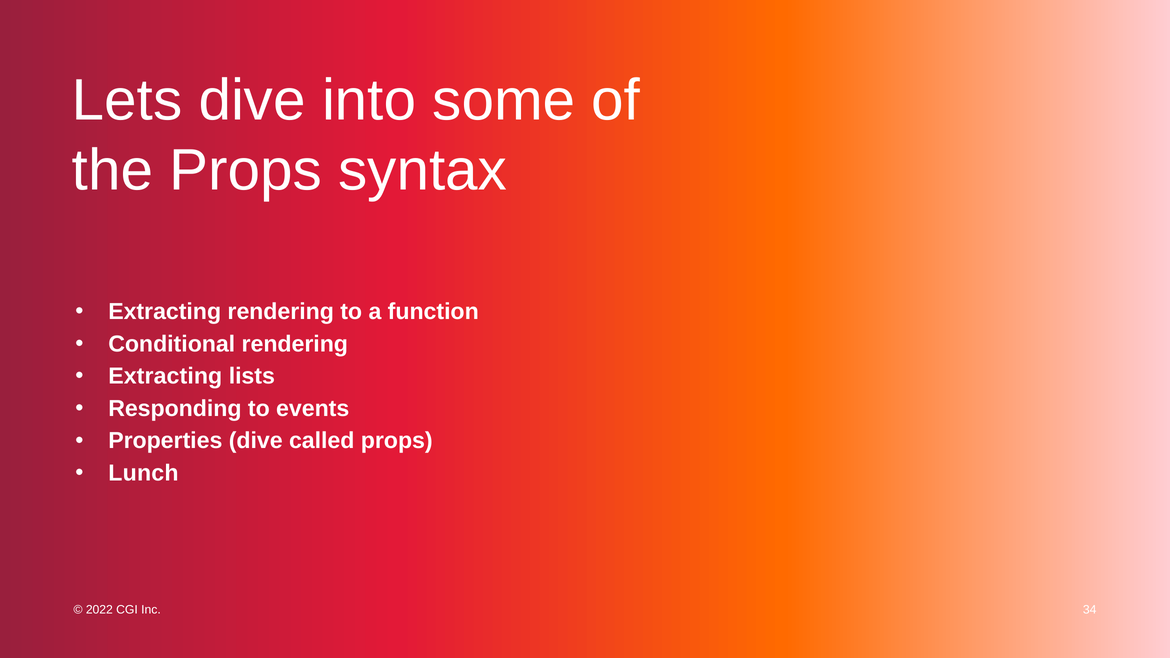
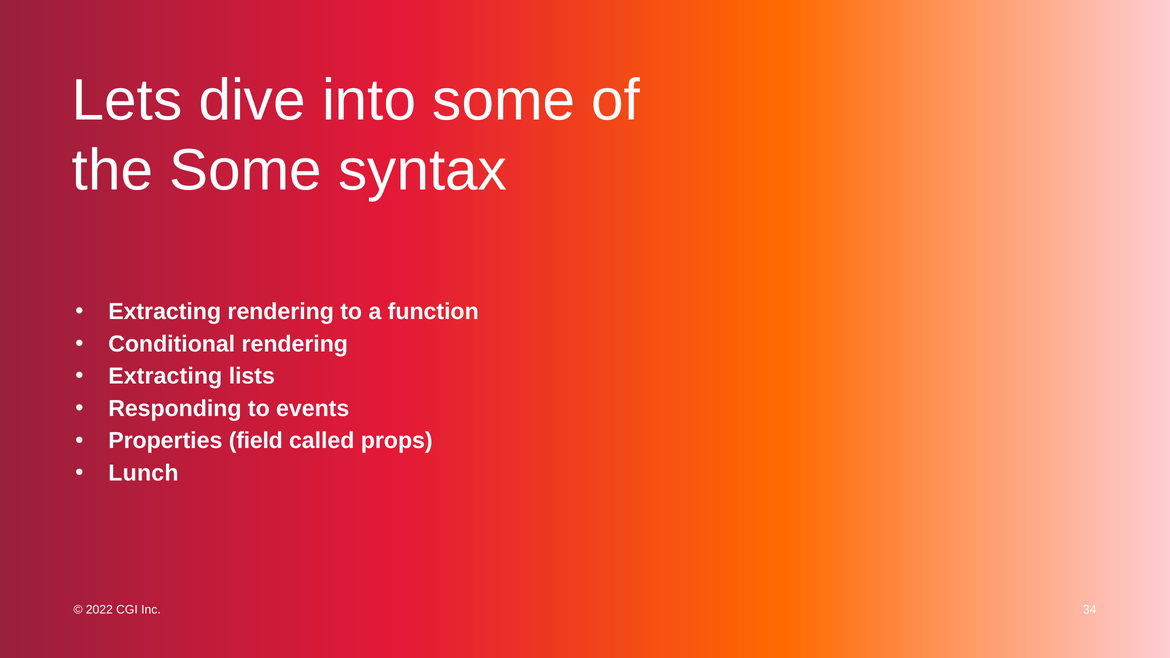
the Props: Props -> Some (246, 170)
Properties dive: dive -> field (256, 441)
